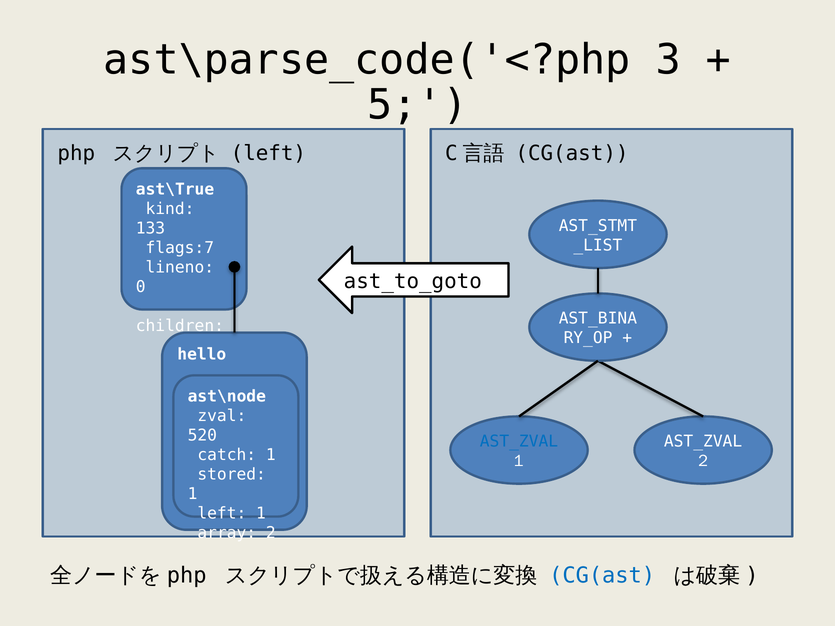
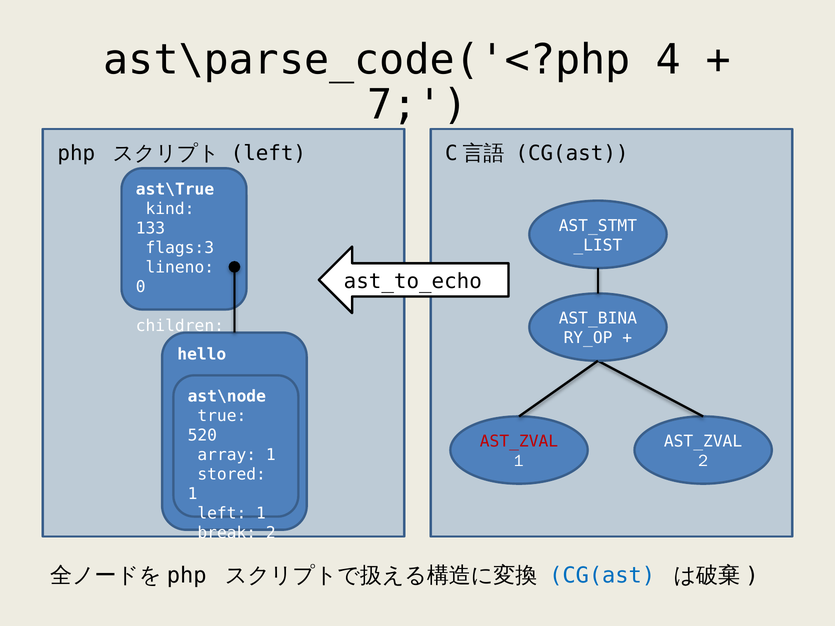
3: 3 -> 4 (668, 60)
5: 5 -> 7 (417, 105)
flags:7: flags:7 -> flags:3 (180, 248)
ast_to_goto: ast_to_goto -> ast_to_echo (413, 281)
zval: zval -> true (222, 416)
AST_ZVAL colour: blue -> red (519, 442)
catch: catch -> array (227, 455)
array: array -> break (227, 533)
